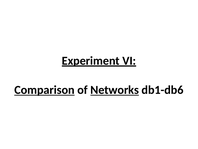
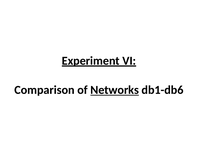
Comparison underline: present -> none (44, 90)
